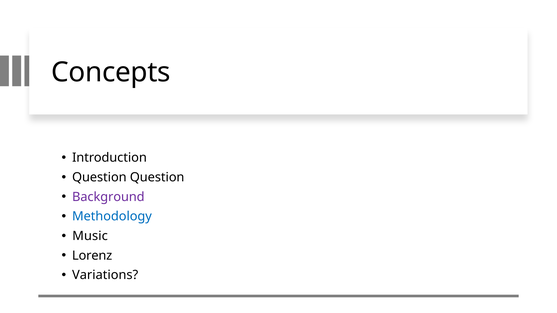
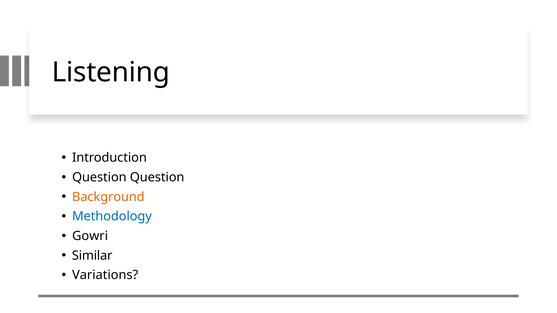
Concepts: Concepts -> Listening (111, 72)
Background colour: purple -> orange (108, 197)
Music: Music -> Gowri (90, 236)
Lorenz: Lorenz -> Similar (92, 256)
